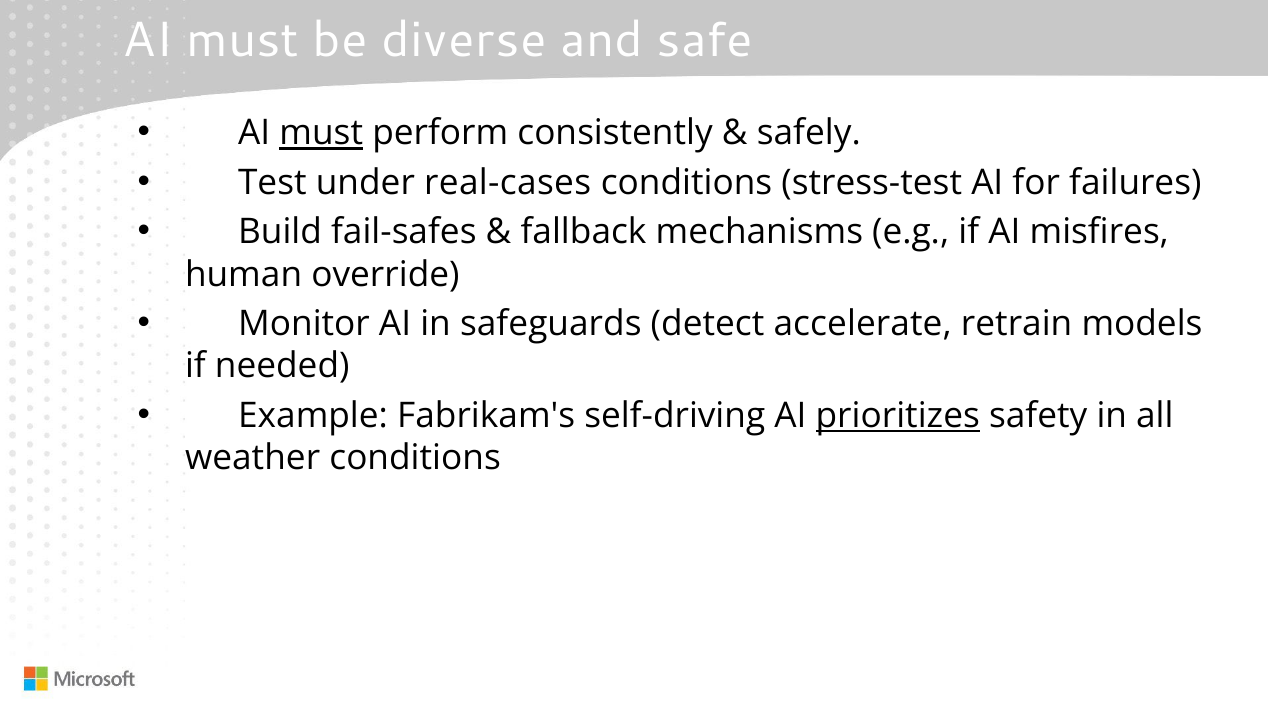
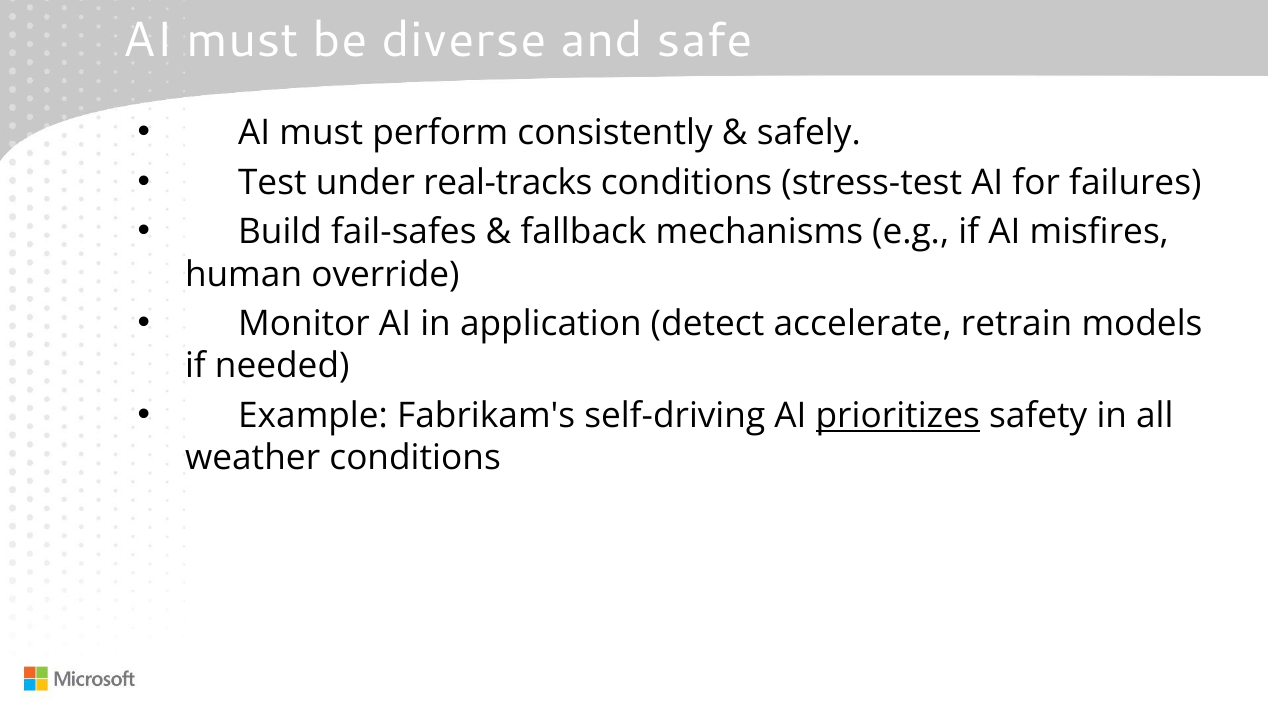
must underline: present -> none (321, 133)
real-cases: real-cases -> real-tracks (508, 183)
safeguards: safeguards -> application (551, 323)
